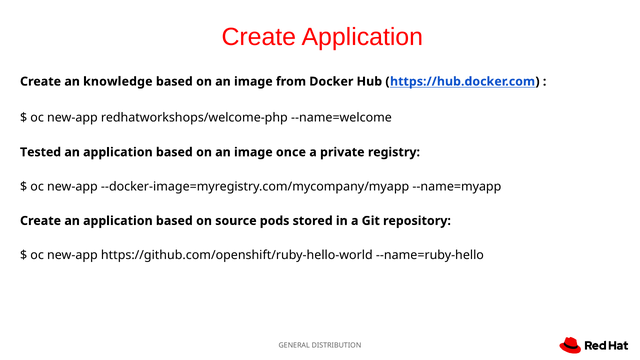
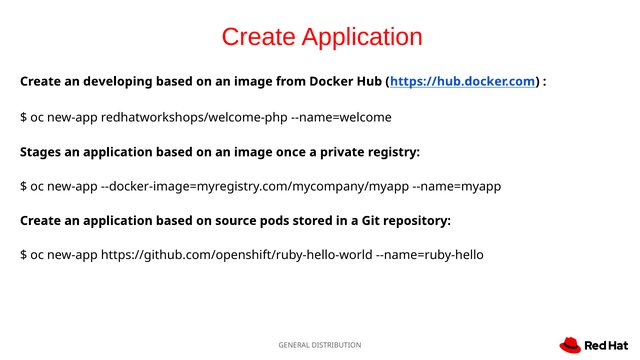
knowledge: knowledge -> developing (118, 82)
Tested: Tested -> Stages (41, 152)
